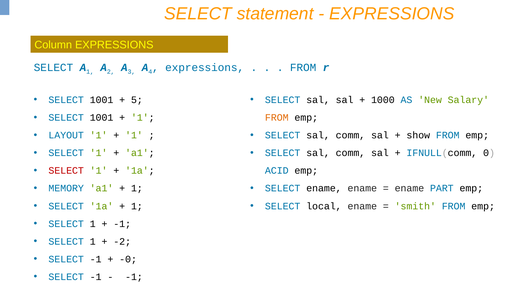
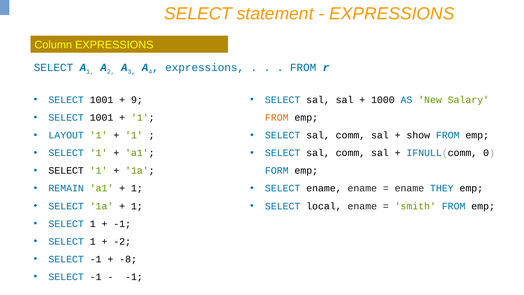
5: 5 -> 9 (137, 100)
SELECT colour: red -> black (66, 171)
ACID: ACID -> FORM (277, 171)
MEMORY: MEMORY -> REMAIN (66, 188)
PART: PART -> THEY (442, 188)
-0: -0 -> -8 (128, 259)
